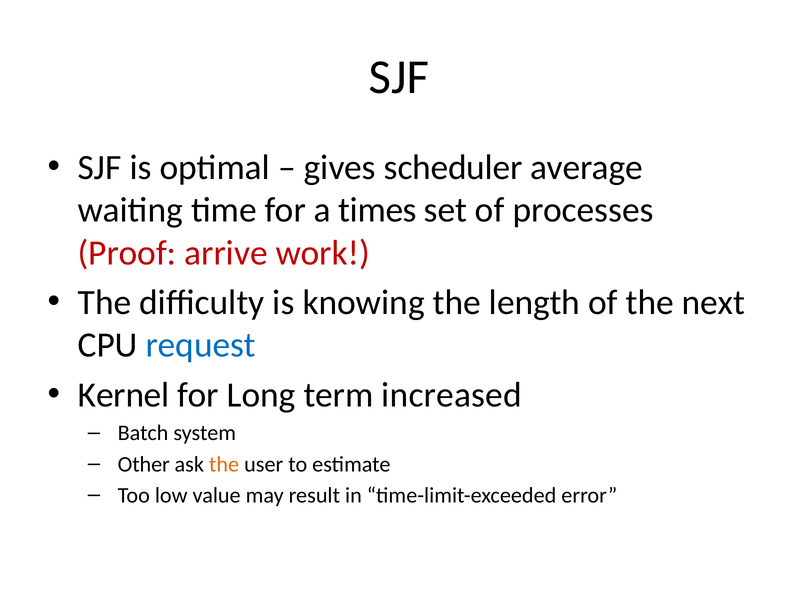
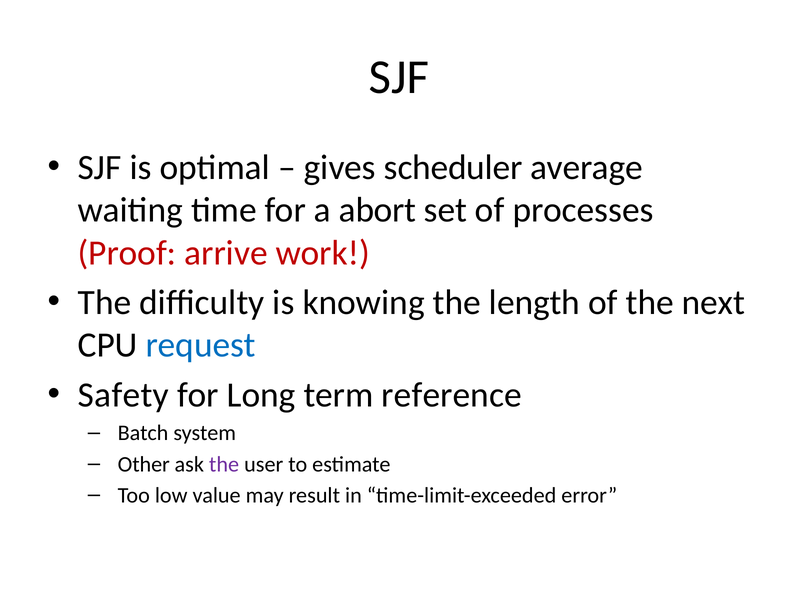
times: times -> abort (377, 210)
Kernel: Kernel -> Safety (123, 395)
increased: increased -> reference (452, 395)
the colour: orange -> purple (224, 464)
